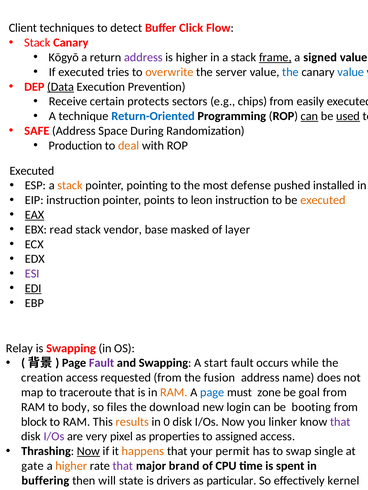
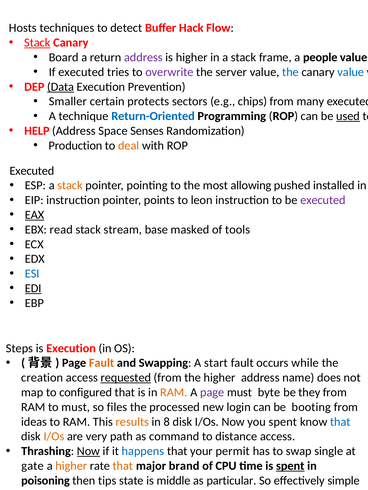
Client: Client -> Hosts (23, 28)
Click: Click -> Hack (191, 28)
Stack underline: none -> present (37, 43)
Kōgyō: Kōgyō -> Board (64, 57)
frame underline: present -> none (275, 57)
signed: signed -> people (320, 57)
overwrite colour: orange -> purple (169, 72)
Receive: Receive -> Smaller (68, 102)
easily: easily -> many (310, 102)
can underline: present -> none (309, 116)
SAFE: SAFE -> HELP (37, 131)
During: During -> Senses (147, 131)
defense: defense -> allowing (251, 186)
executed colour: orange -> purple (323, 200)
vendor: vendor -> stream (123, 230)
layer: layer -> tools (238, 230)
ESI colour: purple -> blue (32, 274)
Relay: Relay -> Steps (19, 349)
is Swapping: Swapping -> Execution (71, 349)
Fault colour: purple -> orange (102, 363)
requested underline: none -> present (126, 378)
the fusion: fusion -> higher (220, 378)
traceroute: traceroute -> configured (86, 393)
page colour: blue -> purple (212, 393)
zone: zone -> byte (269, 393)
goal: goal -> they (309, 393)
to body: body -> must (76, 408)
download: download -> processed (175, 408)
block: block -> ideas (34, 422)
0: 0 -> 8 (167, 422)
you linker: linker -> spent (283, 422)
that colour: purple -> blue (340, 422)
I/Os colour: purple -> orange (54, 437)
pixel: pixel -> path (121, 437)
properties: properties -> command (174, 437)
assigned: assigned -> distance (236, 437)
happens colour: orange -> blue (143, 452)
that colour: purple -> orange (123, 466)
spent underline: none -> present (290, 466)
buffering: buffering -> poisoning (45, 481)
then will: will -> tips (107, 481)
drivers: drivers -> middle (174, 481)
kernel: kernel -> simple (344, 481)
